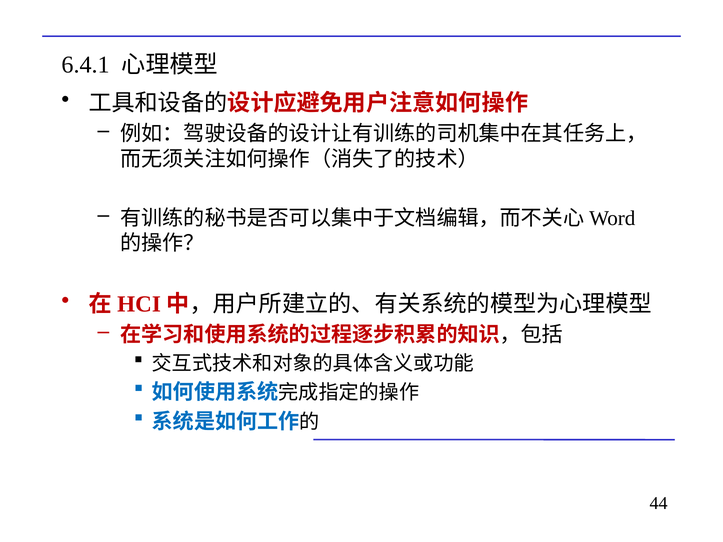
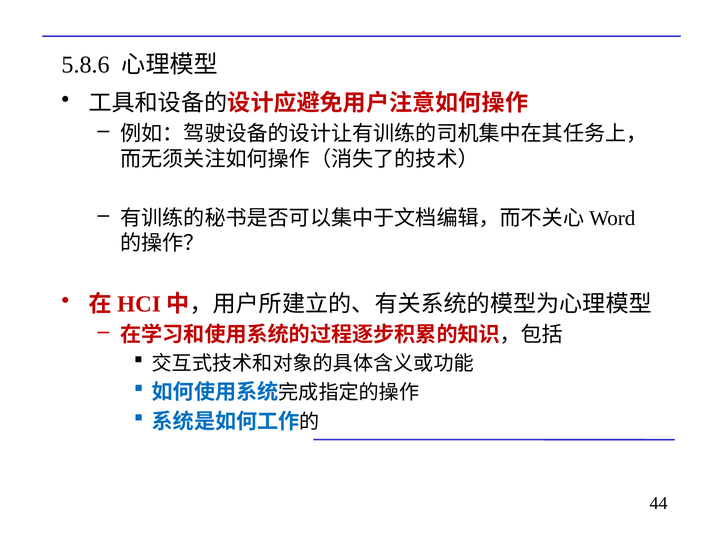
6.4.1: 6.4.1 -> 5.8.6 (86, 65)
